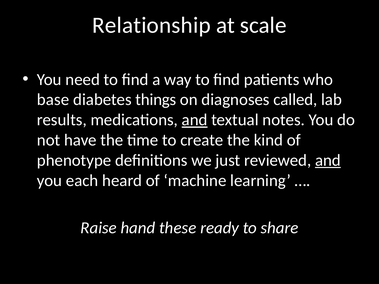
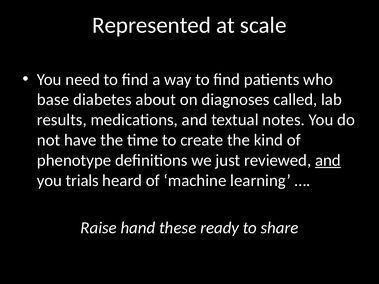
Relationship: Relationship -> Represented (152, 25)
things: things -> about (156, 100)
and underline: present -> none (195, 120)
each: each -> trials (82, 181)
